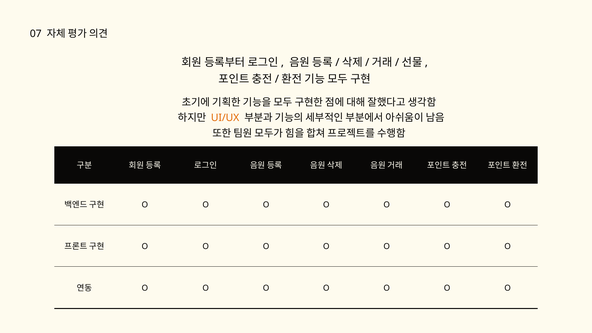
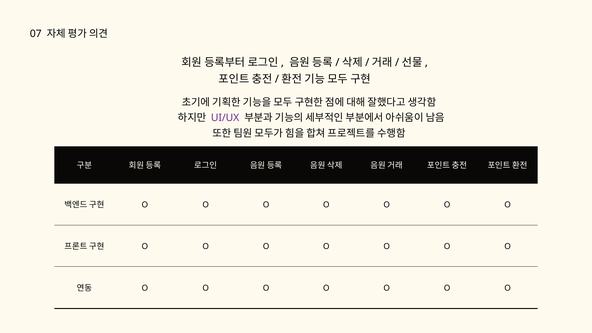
UI/UX colour: orange -> purple (225, 118)
